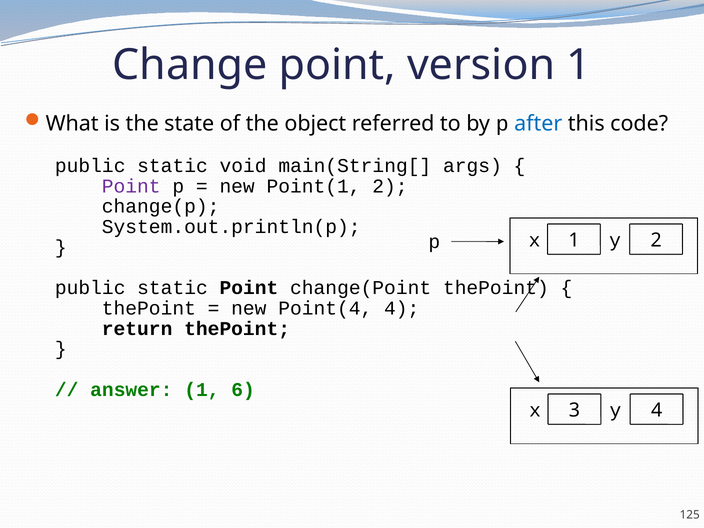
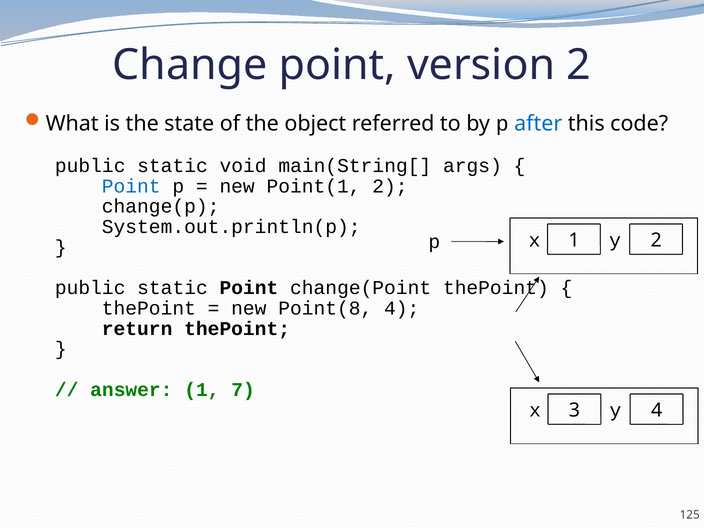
version 1: 1 -> 2 (579, 65)
Point colour: purple -> blue (131, 186)
Point(4: Point(4 -> Point(8 (325, 308)
6: 6 -> 7 (243, 390)
